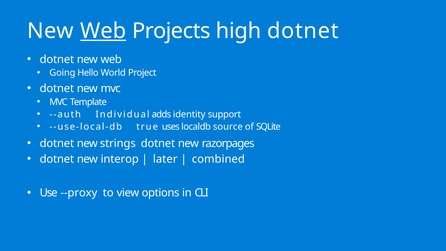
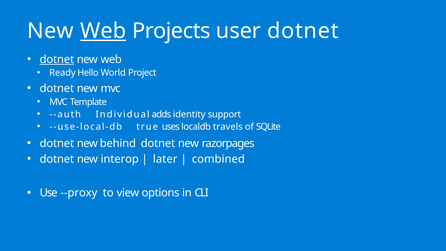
high: high -> user (238, 31)
dotnet underline: none -> present (57, 59)
Going: Going -> Ready (62, 73)
source: source -> travels (228, 127)
strings: strings -> behind (118, 143)
